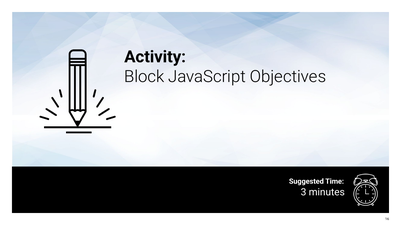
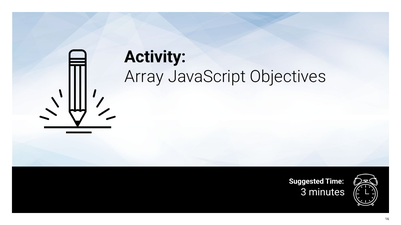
Block: Block -> Array (144, 77)
